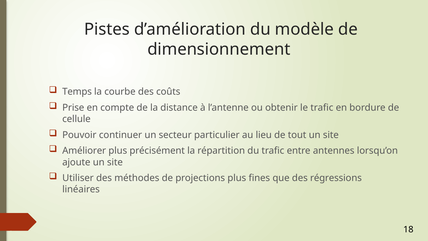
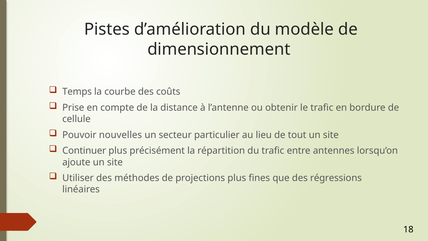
continuer: continuer -> nouvelles (120, 135)
Améliorer: Améliorer -> Continuer (84, 151)
